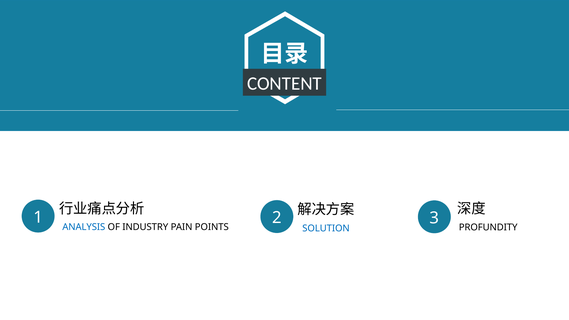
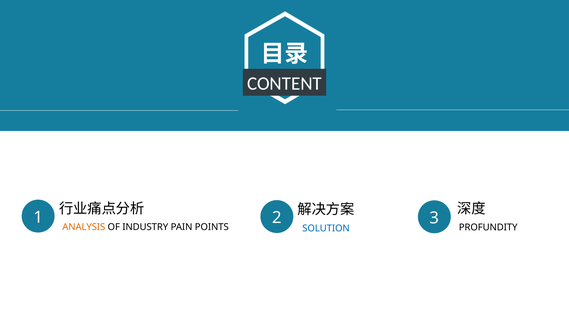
ANALYSIS colour: blue -> orange (84, 227)
